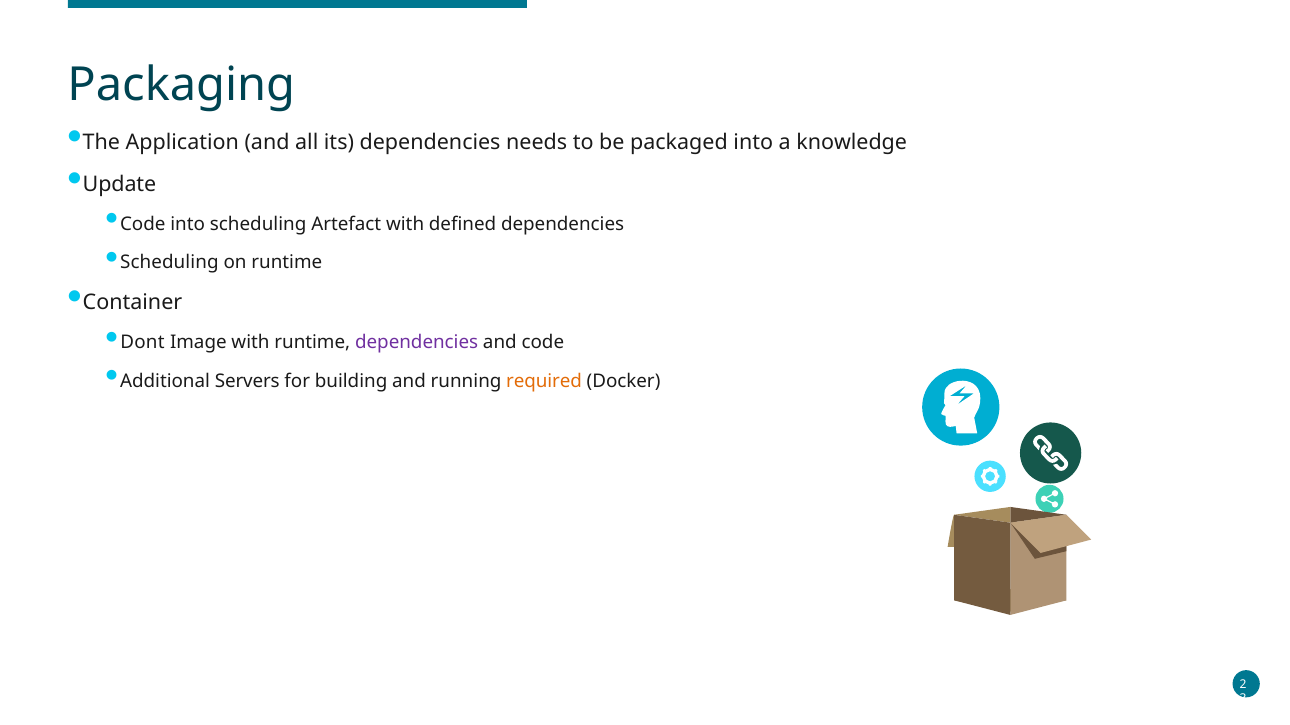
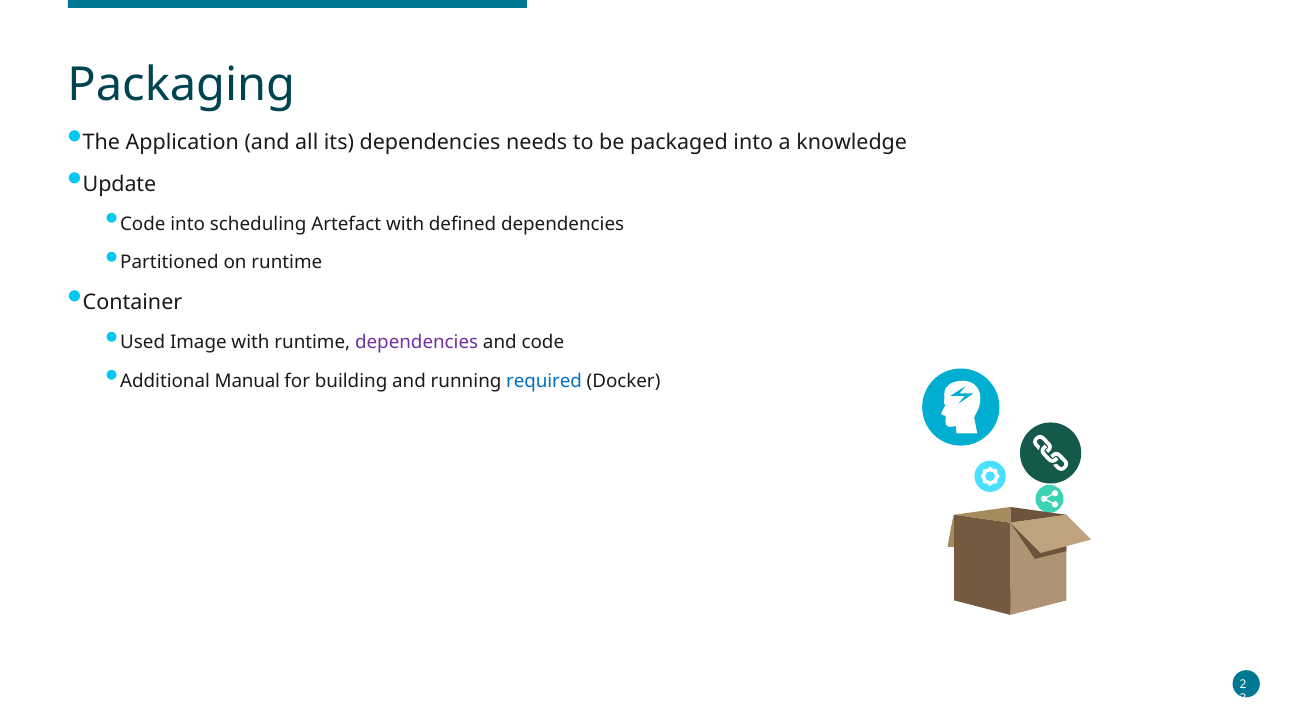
Scheduling: Scheduling -> Partitioned (169, 263)
Dont: Dont -> Used (143, 343)
Servers: Servers -> Manual (247, 381)
required colour: orange -> blue (544, 381)
